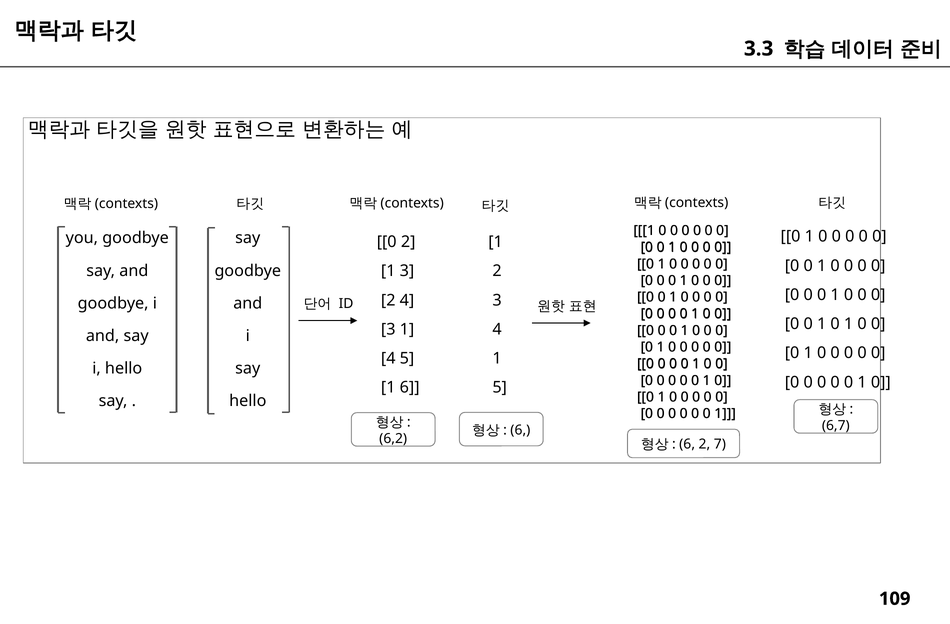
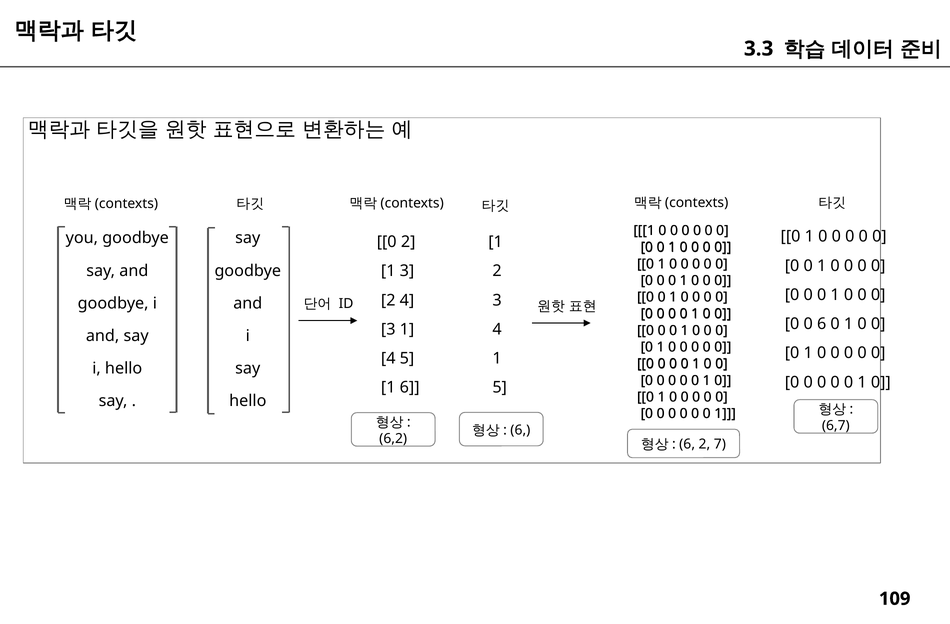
1: 1 -> 6 (822, 324)
